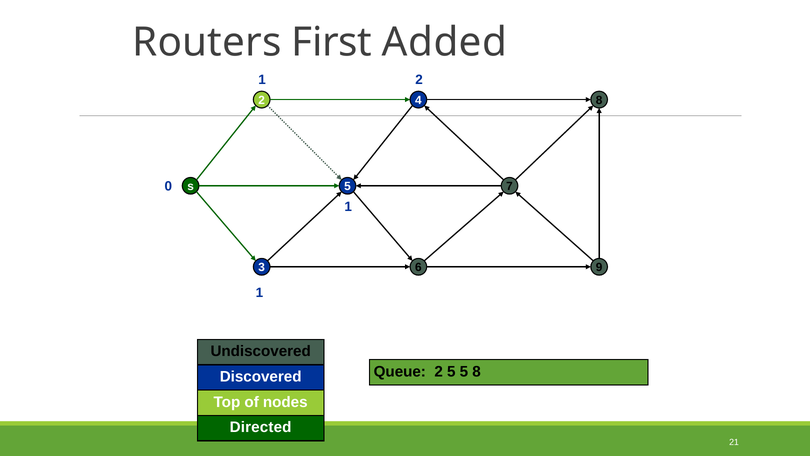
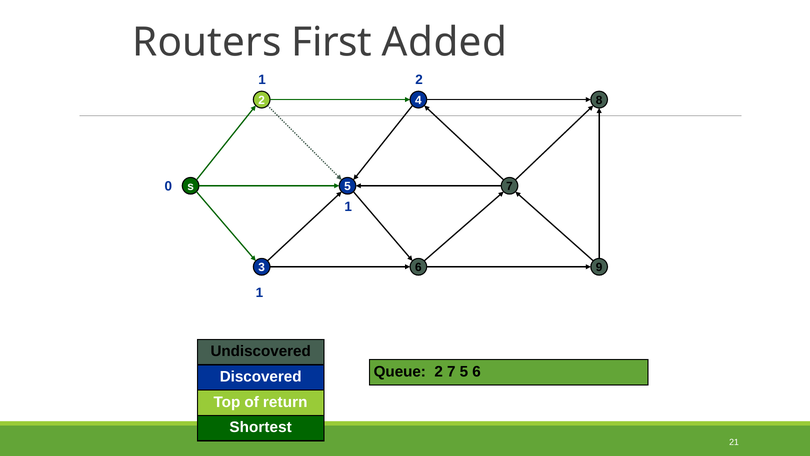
Queue 2 5: 5 -> 7 (451, 371)
5 8: 8 -> 6 (477, 371)
nodes: nodes -> return (285, 402)
Directed: Directed -> Shortest (261, 427)
